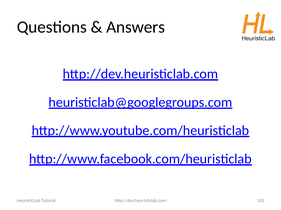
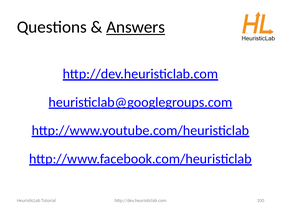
Answers underline: none -> present (136, 27)
